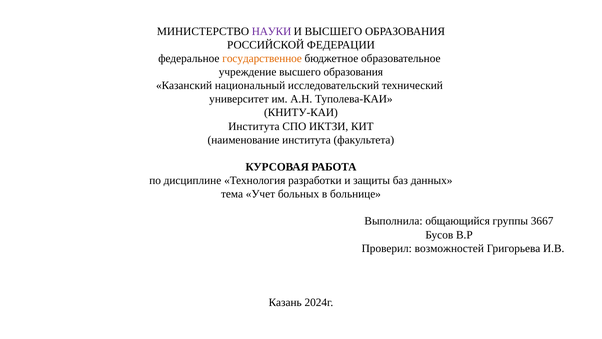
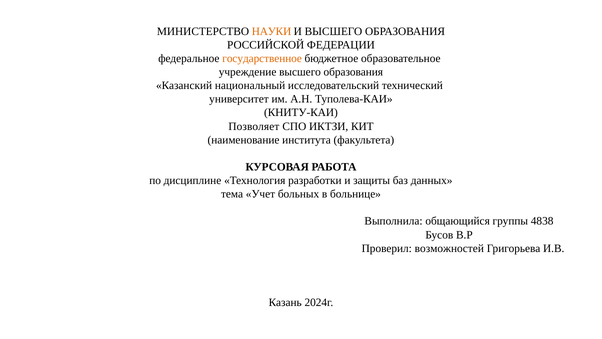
НАУКИ colour: purple -> orange (272, 31)
Института: Института -> Позволяет (254, 126)
3667: 3667 -> 4838 (542, 221)
